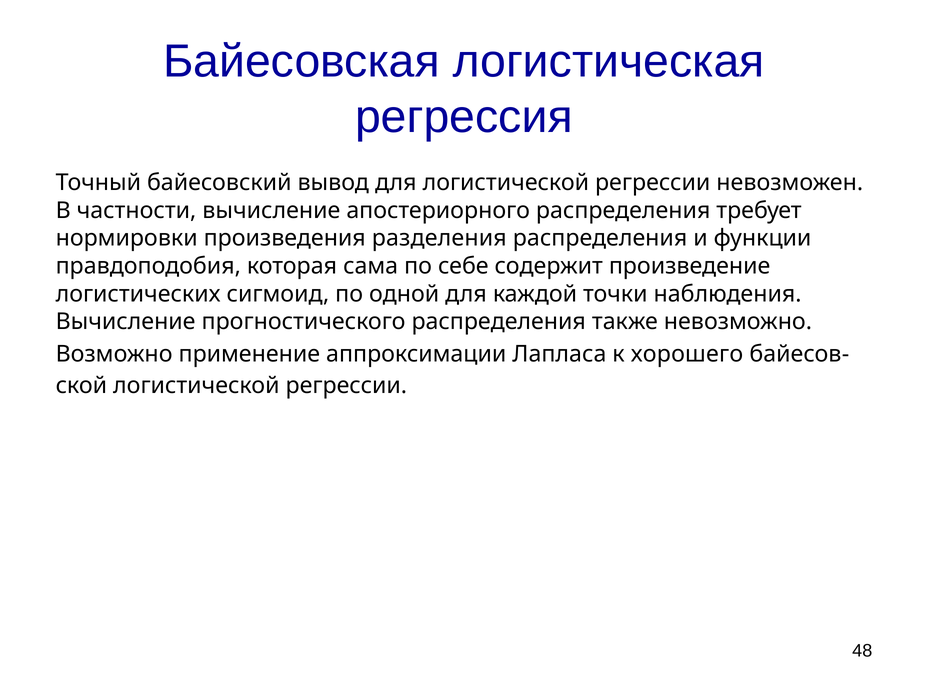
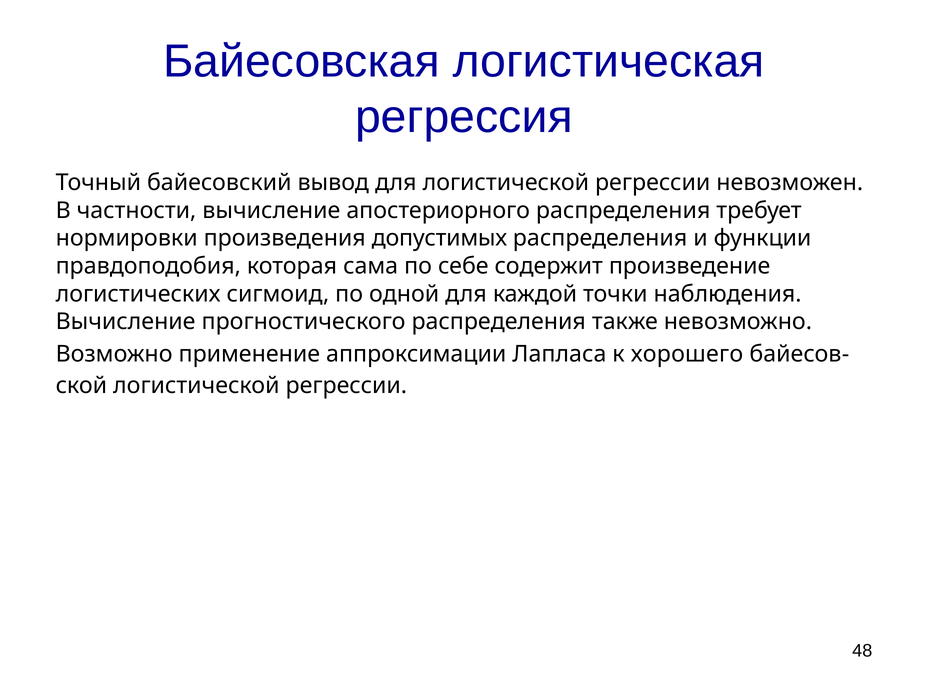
разделения: разделения -> допустимых (439, 238)
